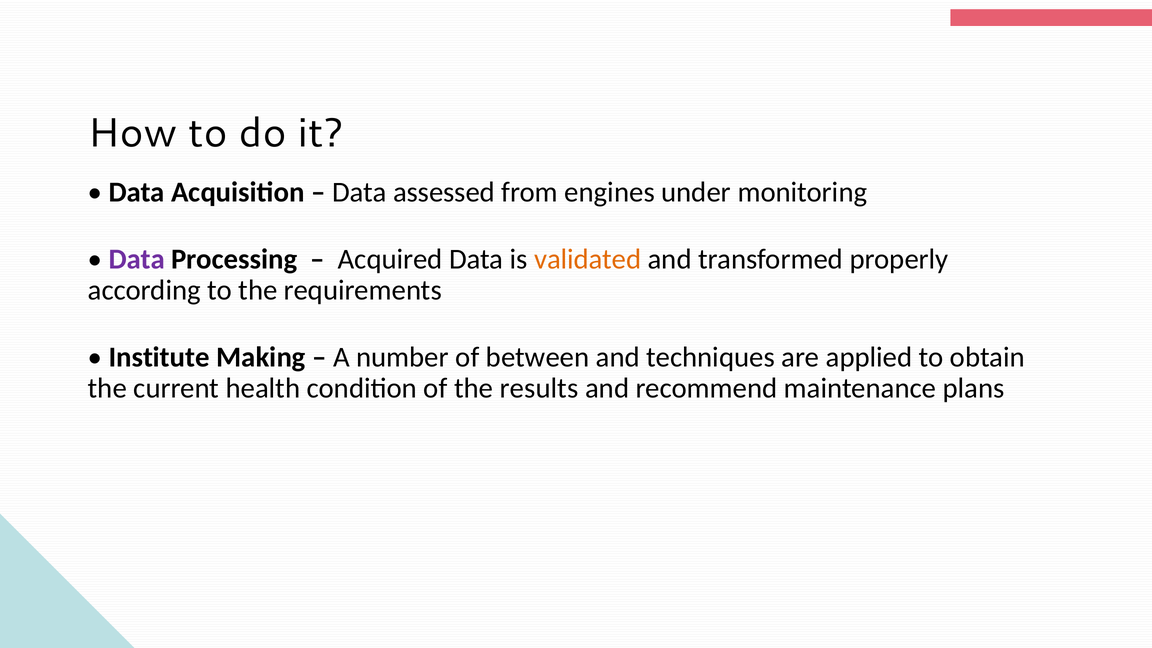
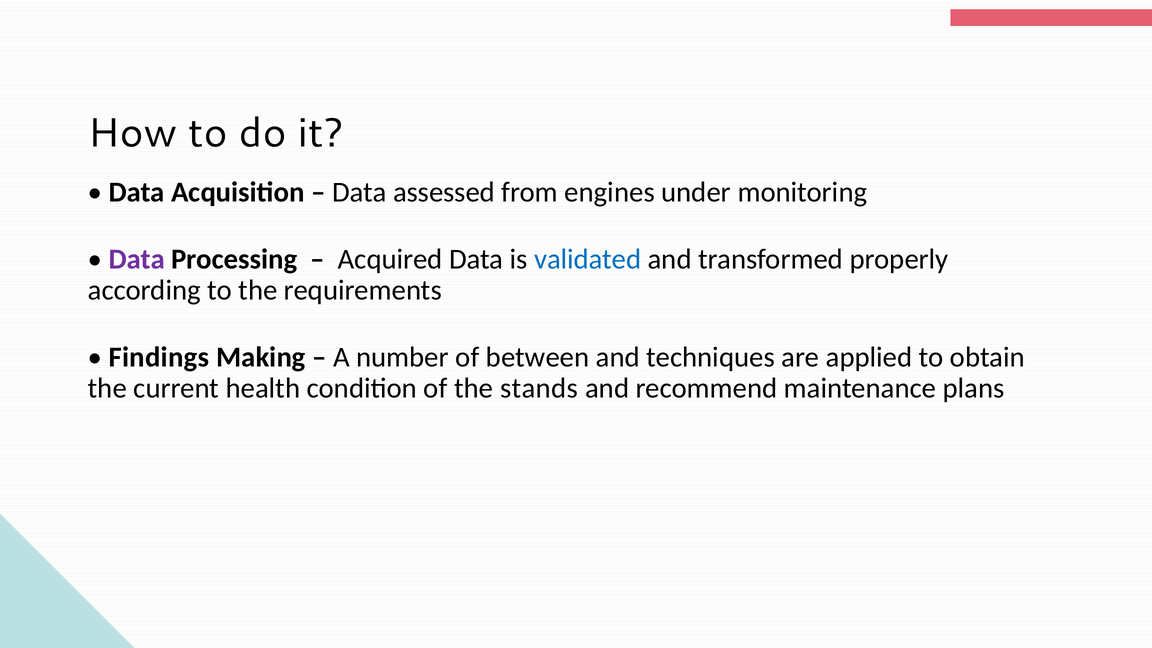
validated colour: orange -> blue (588, 259)
Institute: Institute -> Findings (159, 357)
results: results -> stands (539, 388)
